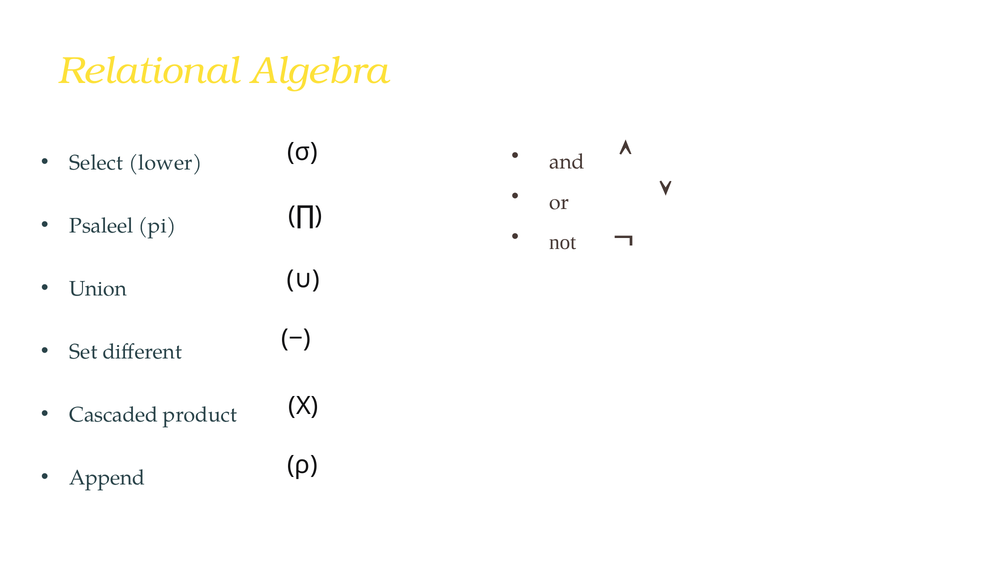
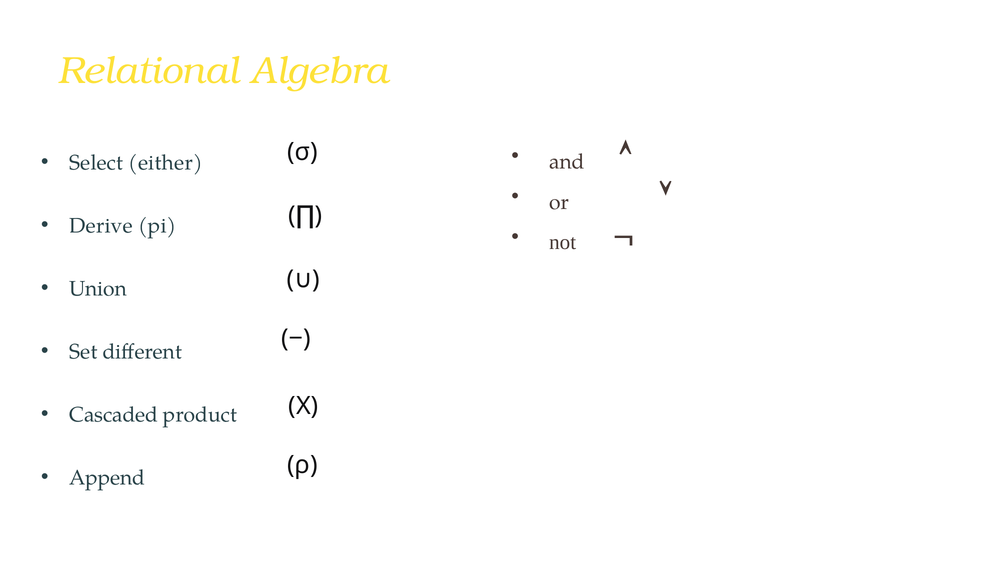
lower: lower -> either (166, 163)
Psaleel: Psaleel -> Derive (101, 226)
